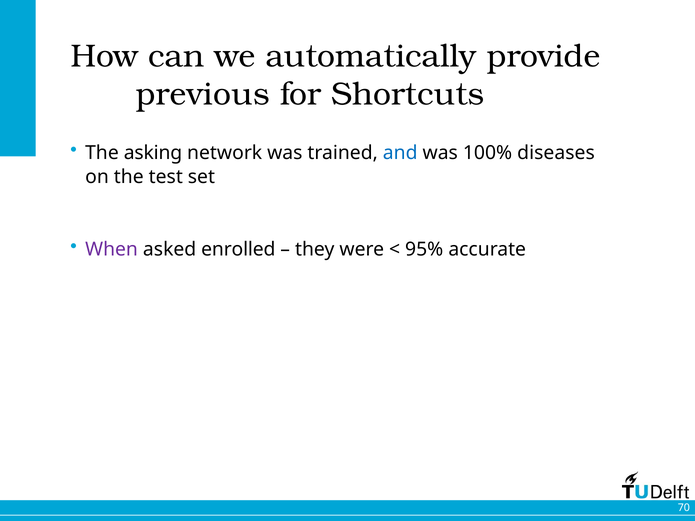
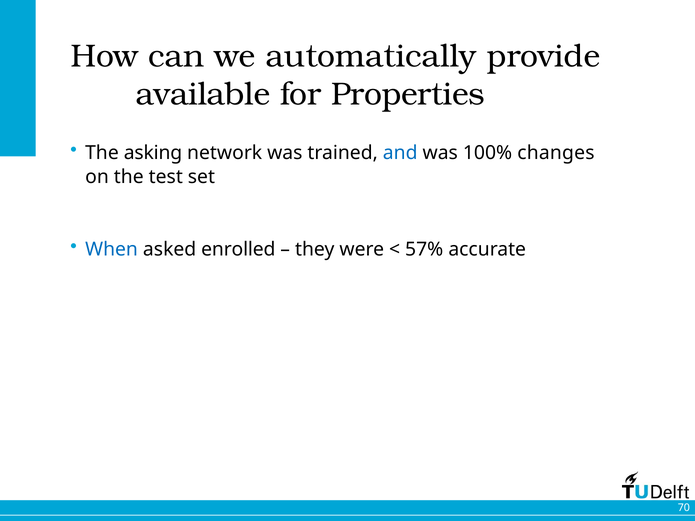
previous: previous -> available (203, 94)
Shortcuts: Shortcuts -> Properties (408, 94)
diseases: diseases -> changes (556, 153)
When colour: purple -> blue (112, 249)
95%: 95% -> 57% (424, 249)
